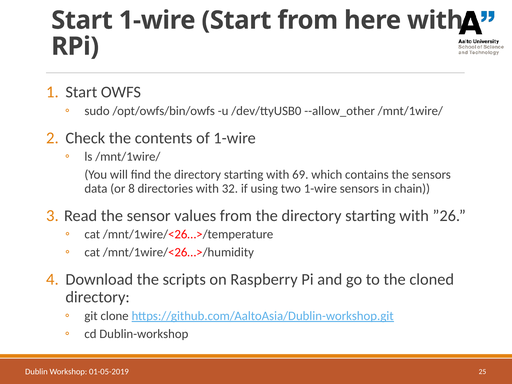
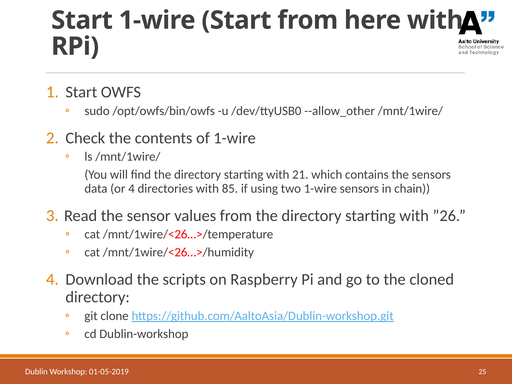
69: 69 -> 21 (300, 175)
or 8: 8 -> 4 (132, 189)
32: 32 -> 85 (230, 189)
